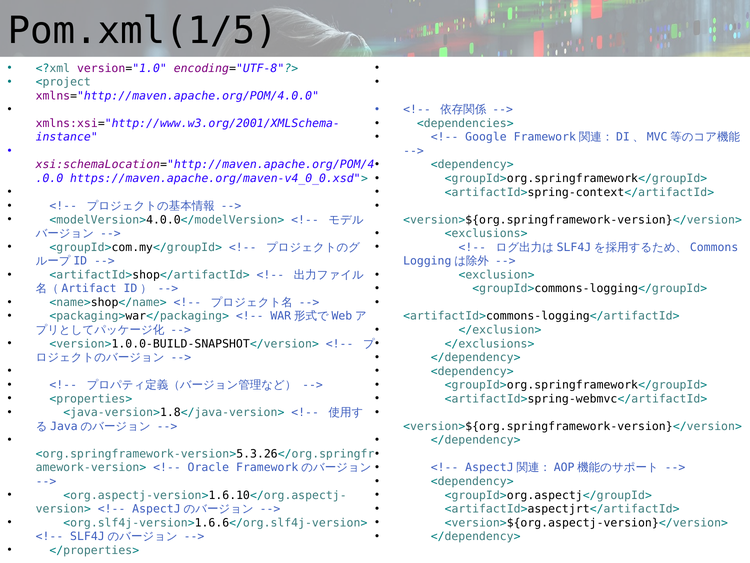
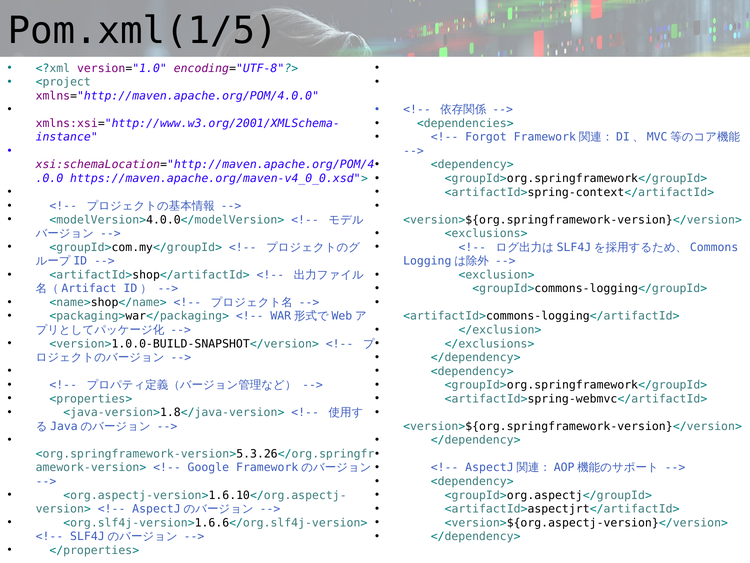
Google: Google -> Forgot (486, 137)
Oracle: Oracle -> Google (208, 467)
